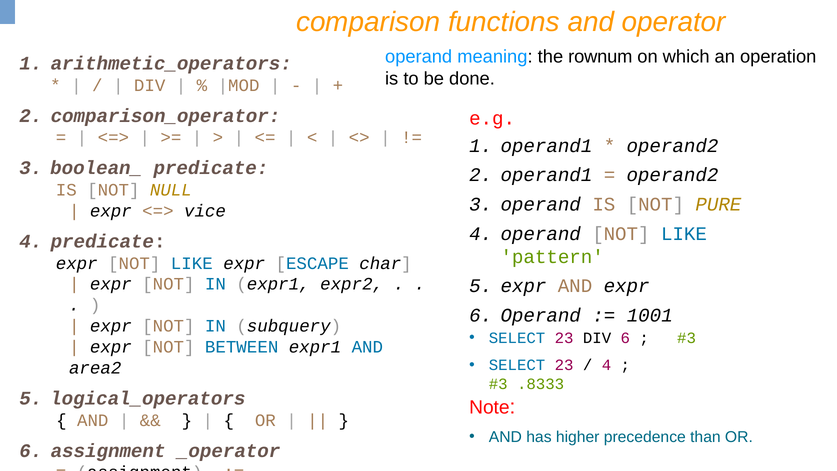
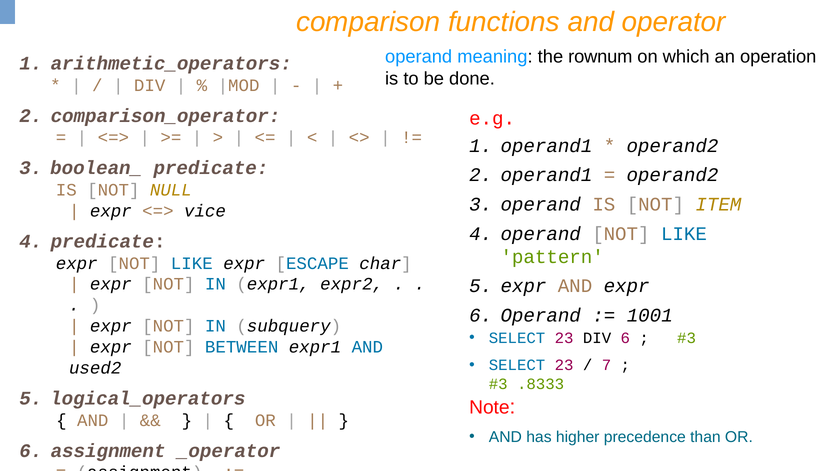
PURE: PURE -> ITEM (718, 204)
4: 4 -> 7 (606, 365)
area2: area2 -> used2 (95, 368)
